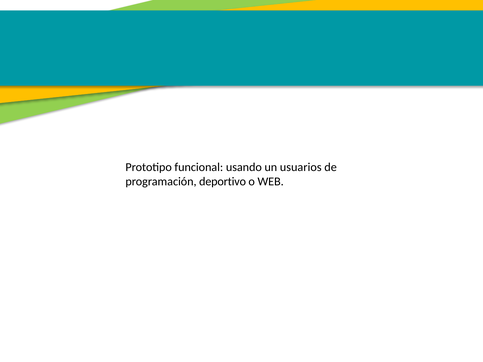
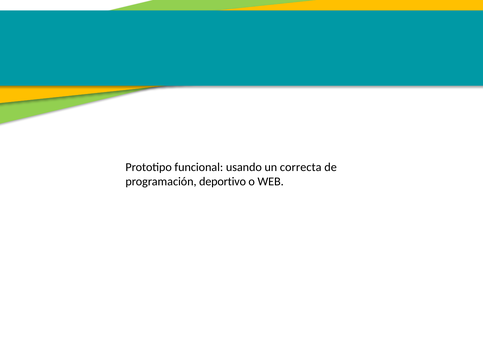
usuarios: usuarios -> correcta (301, 167)
